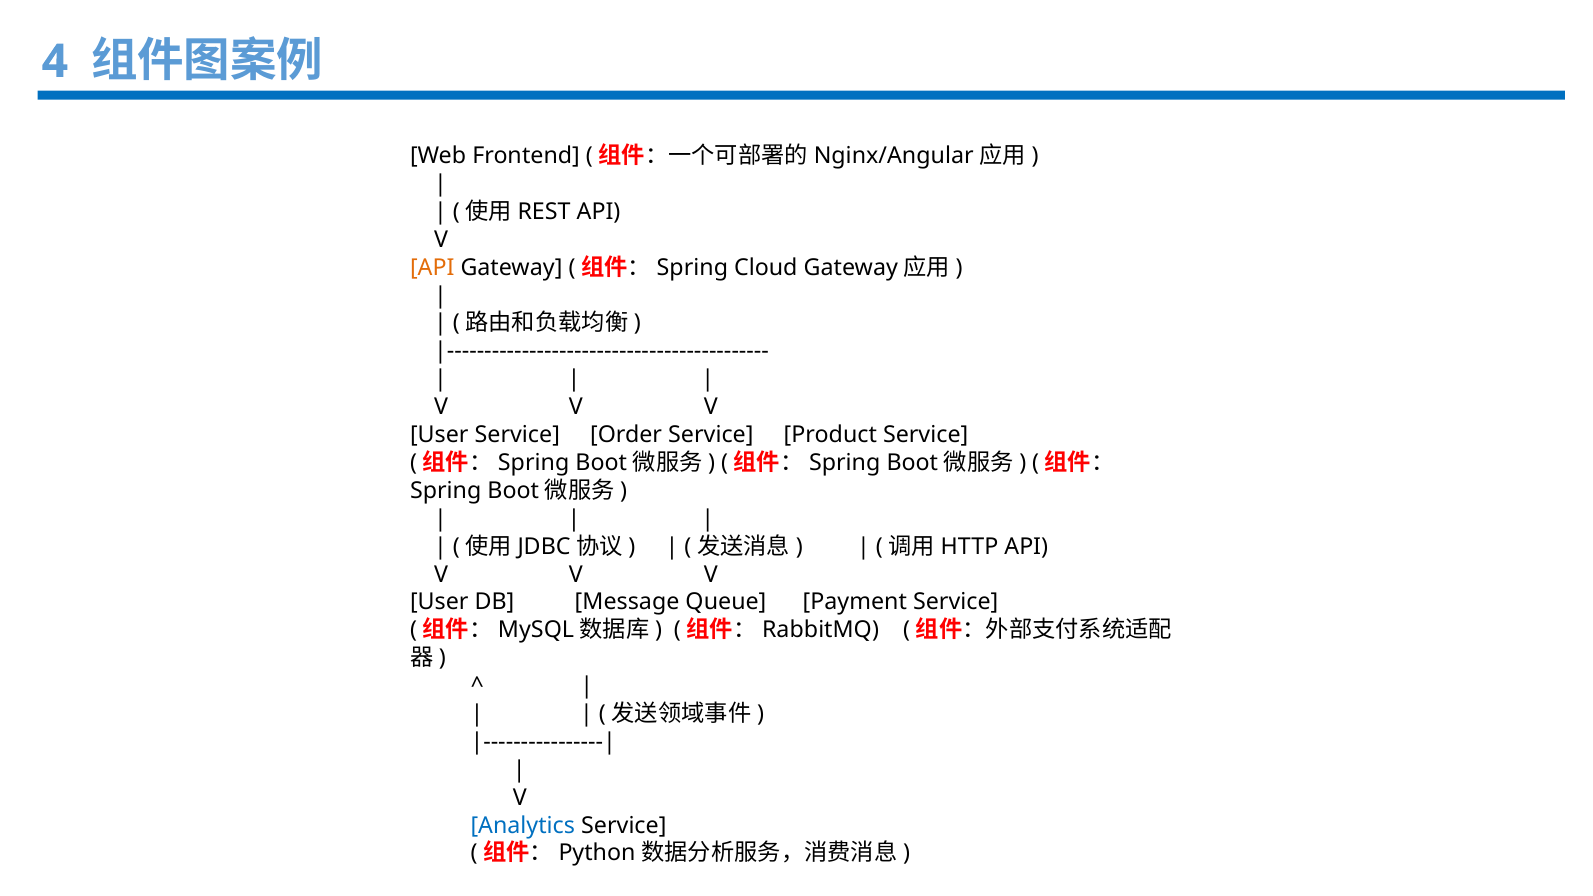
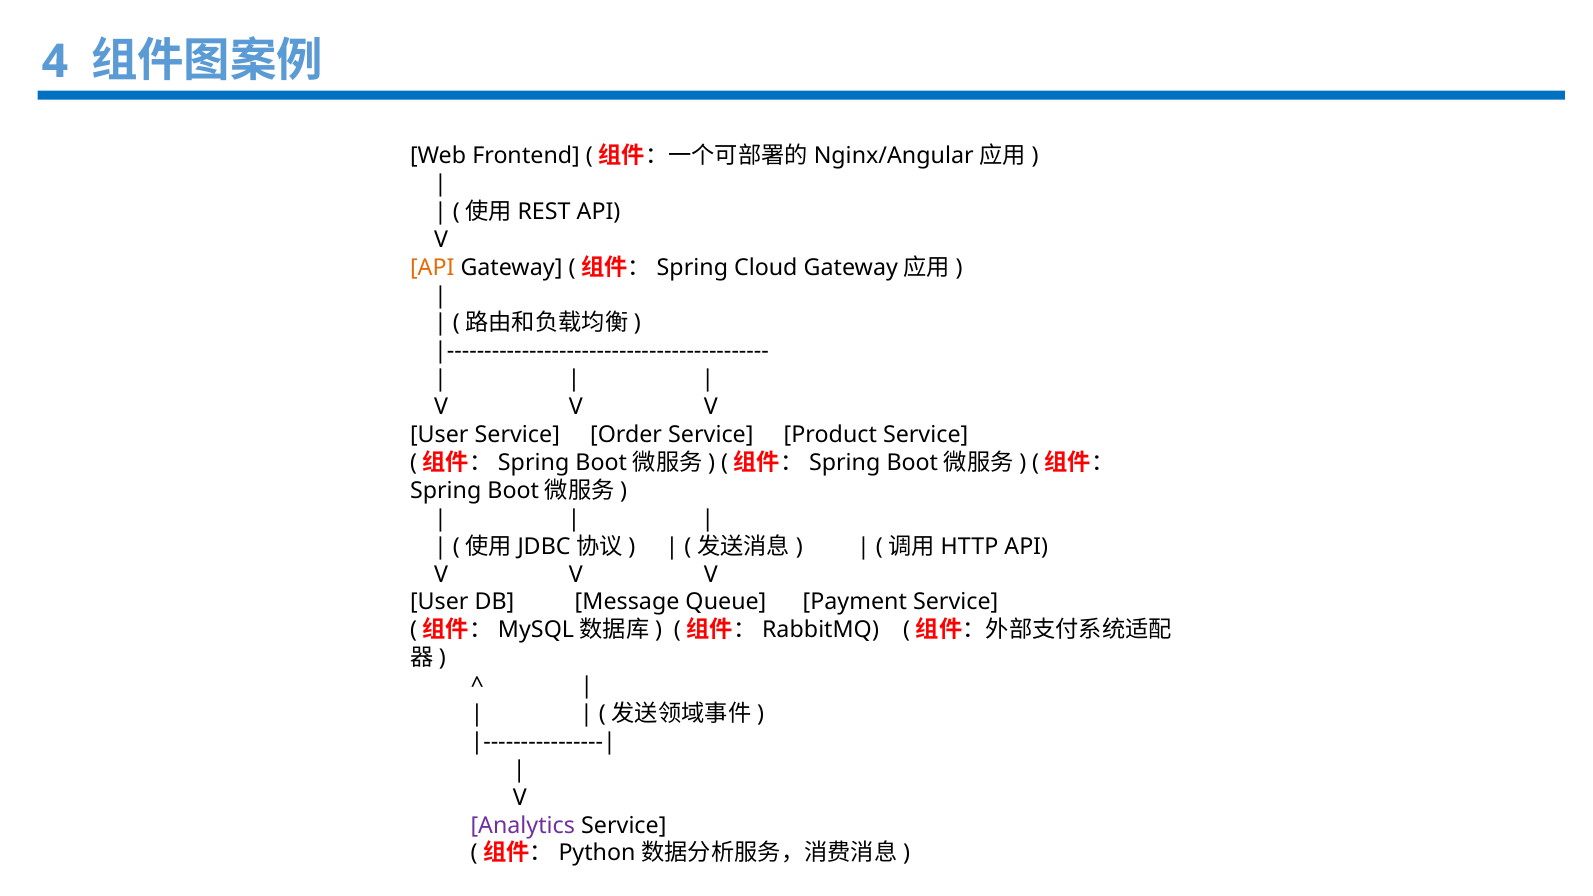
Analytics colour: blue -> purple (523, 825)
